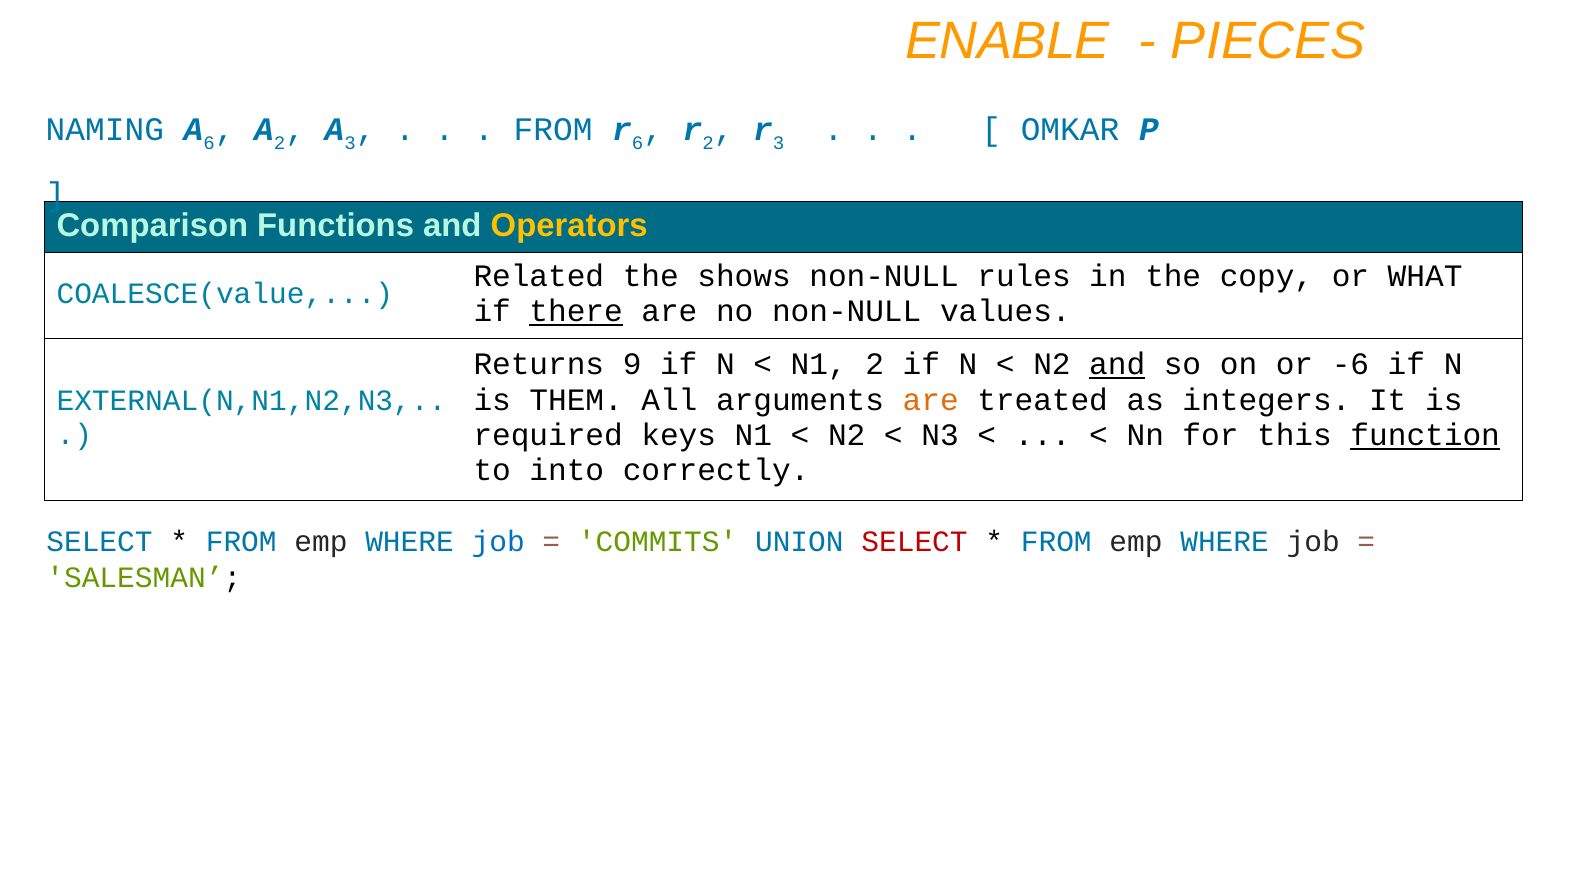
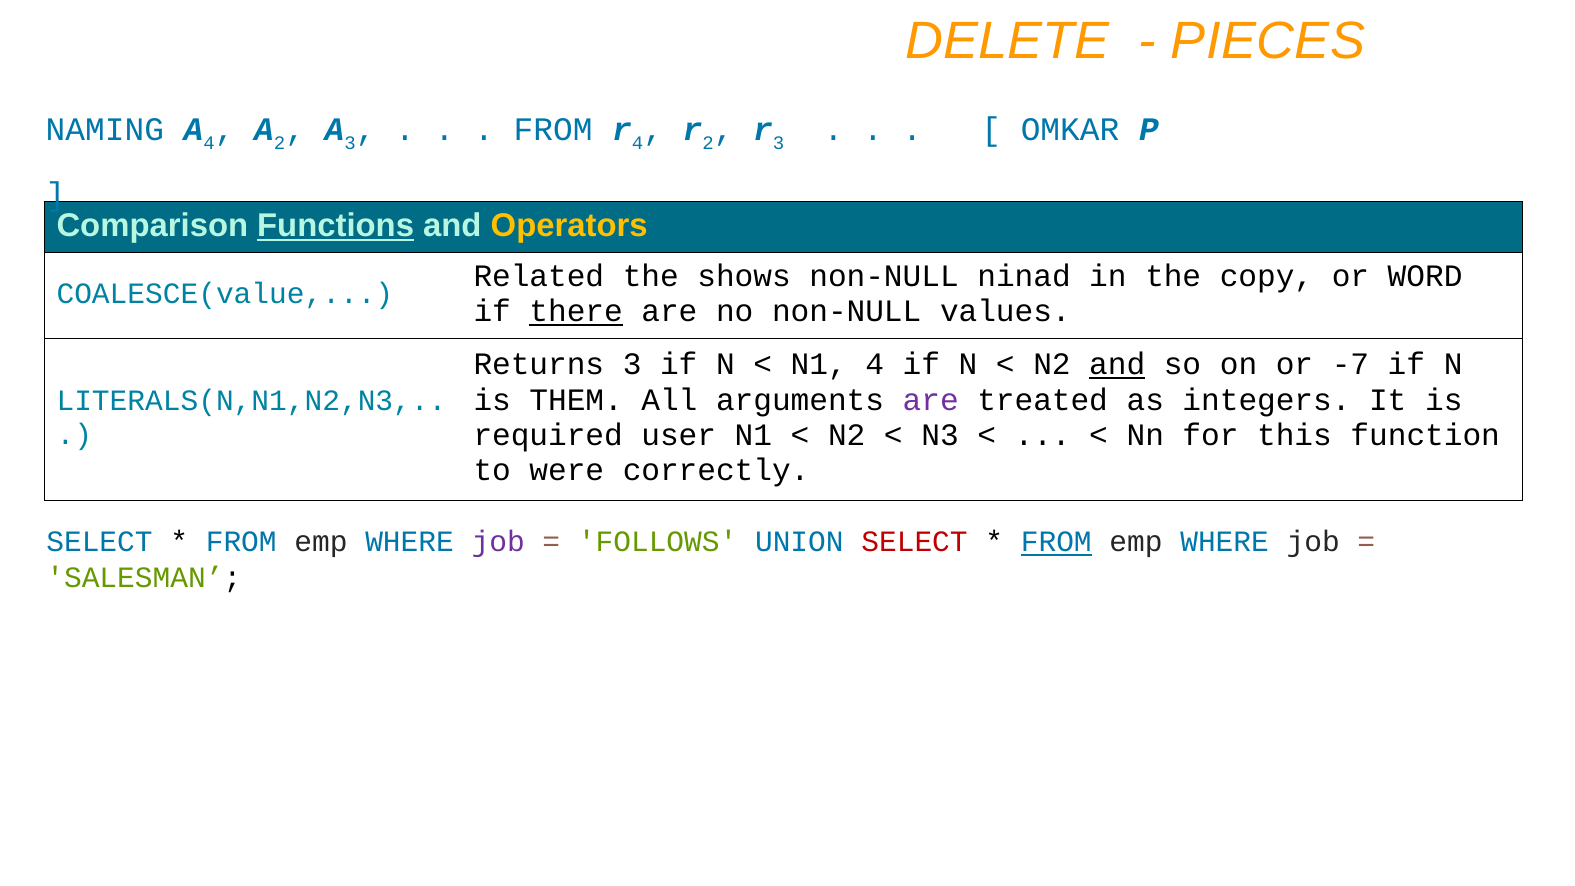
ENABLE: ENABLE -> DELETE (1007, 41)
6: 6 -> 4 (209, 143)
6: 6 -> 4 (638, 143)
Functions underline: none -> present (336, 226)
rules: rules -> ninad (1024, 276)
WHAT: WHAT -> WORD (1425, 276)
Returns 9: 9 -> 3 (632, 365)
N1 2: 2 -> 4 (875, 365)
-6: -6 -> -7 (1350, 365)
are colour: orange -> purple (931, 400)
EXTERNAL(N,N1,N2,N3: EXTERNAL(N,N1,N2,N3 -> LITERALS(N,N1,N2,N3 (251, 401)
keys: keys -> user (679, 435)
function underline: present -> none (1425, 435)
into: into -> were (567, 470)
job colour: blue -> purple (498, 542)
COMMITS: COMMITS -> FOLLOWS (658, 542)
FROM underline: none -> present (1056, 542)
